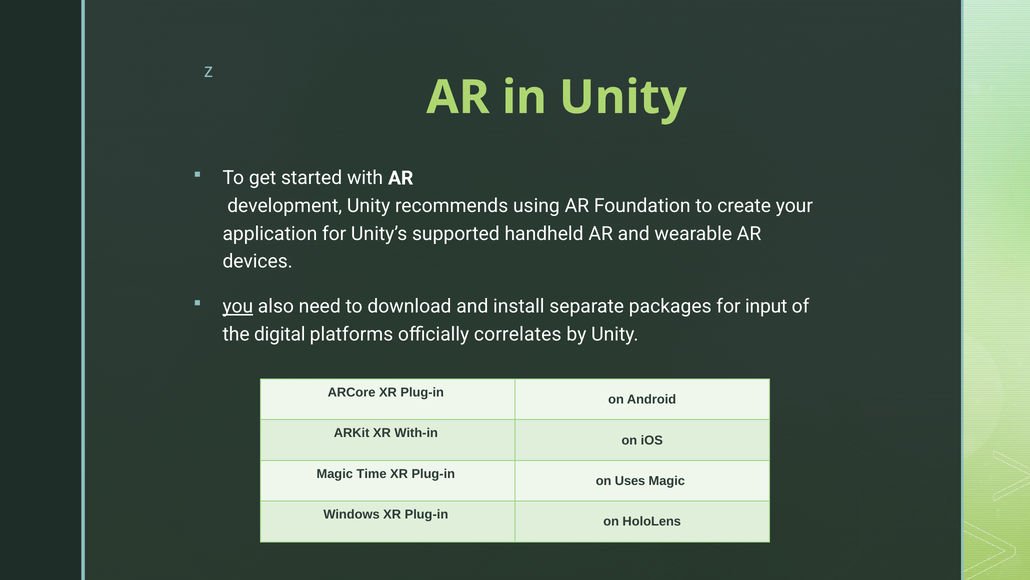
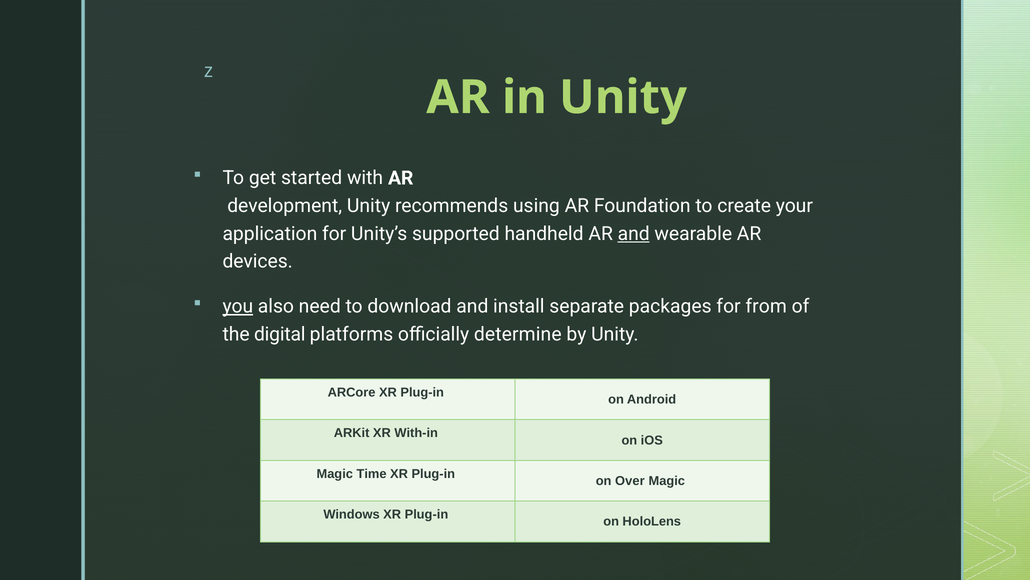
and underline: none -> present (634, 233)
input: input -> from (766, 306)
correlates: correlates -> determine (518, 334)
Uses: Uses -> Over (630, 480)
